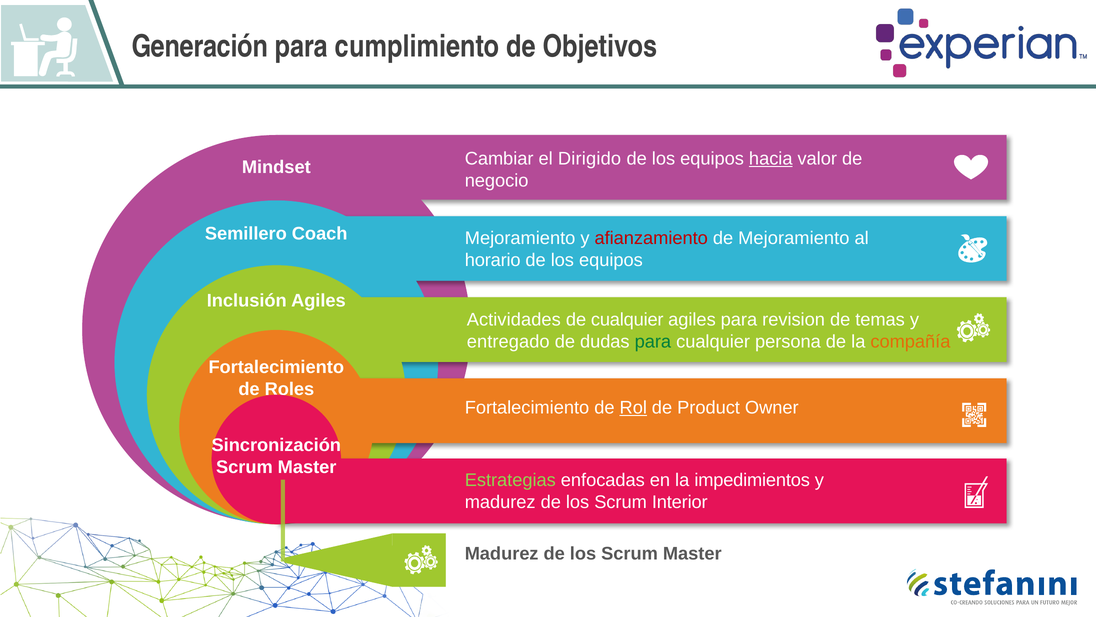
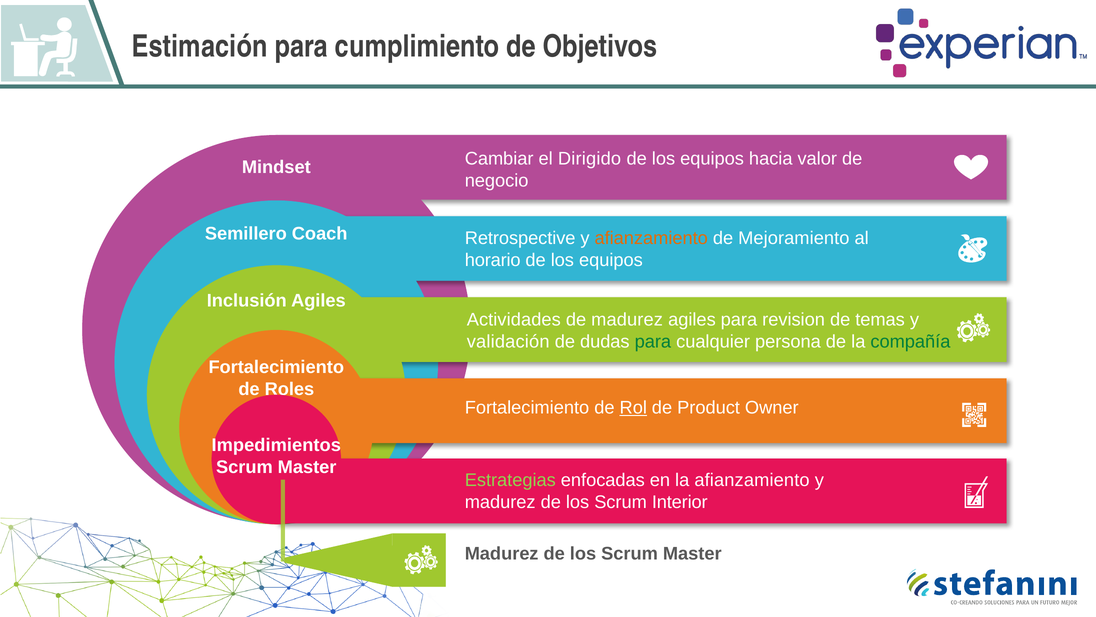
Generación: Generación -> Estimación (200, 47)
hacia underline: present -> none (771, 159)
Mejoramiento: Mejoramiento -> Retrospective (520, 238)
afianzamiento colour: red -> orange (651, 238)
de cualquier: cualquier -> madurez (627, 320)
entregado: entregado -> validación (508, 342)
compañía colour: orange -> green (910, 342)
Sincronización: Sincronización -> Impedimientos (276, 445)
la impedimientos: impedimientos -> afianzamiento (752, 480)
